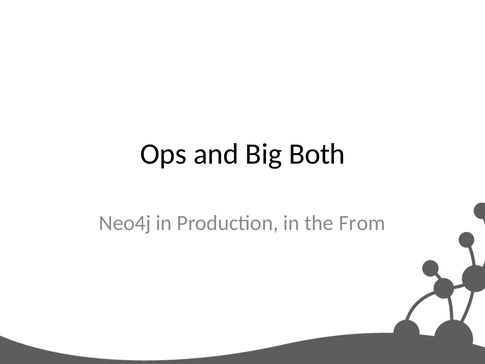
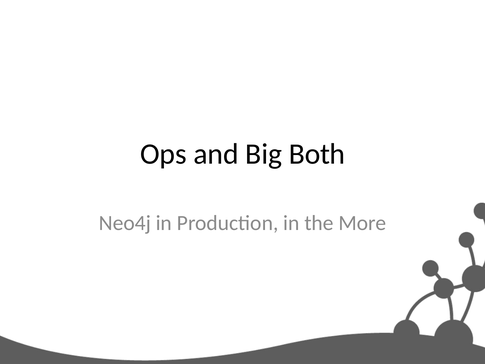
From: From -> More (362, 223)
